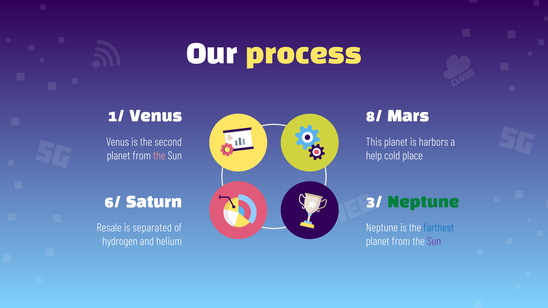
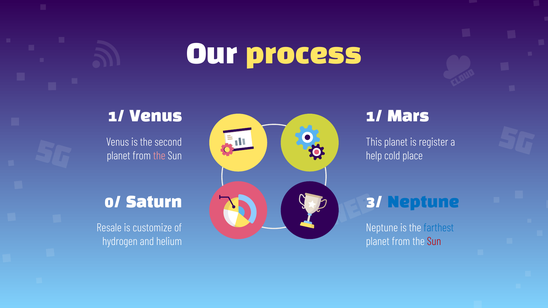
8/: 8/ -> 1/ (374, 117)
harbors: harbors -> register (433, 142)
6/: 6/ -> 0/ (113, 203)
Neptune colour: green -> blue (423, 203)
separated: separated -> customize (152, 228)
Sun colour: purple -> red (434, 242)
